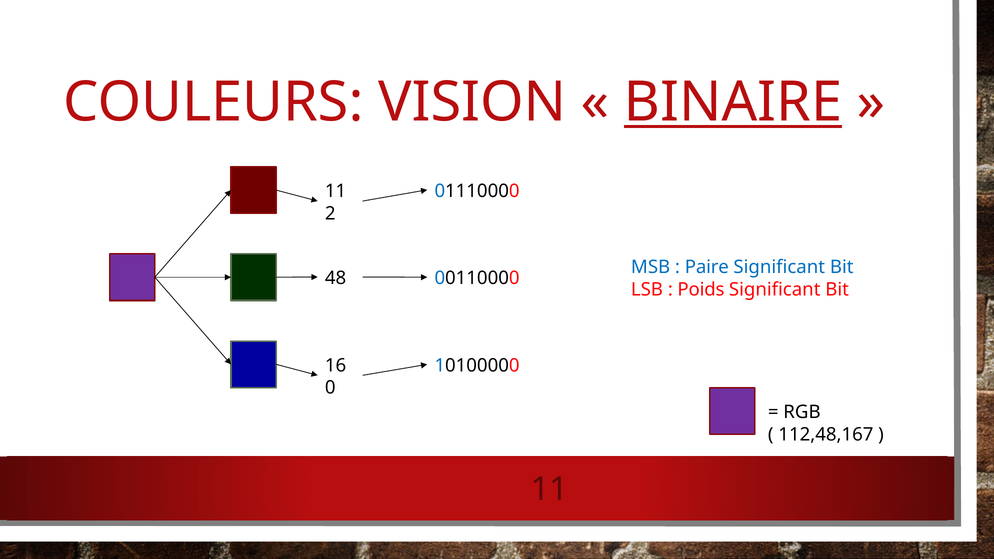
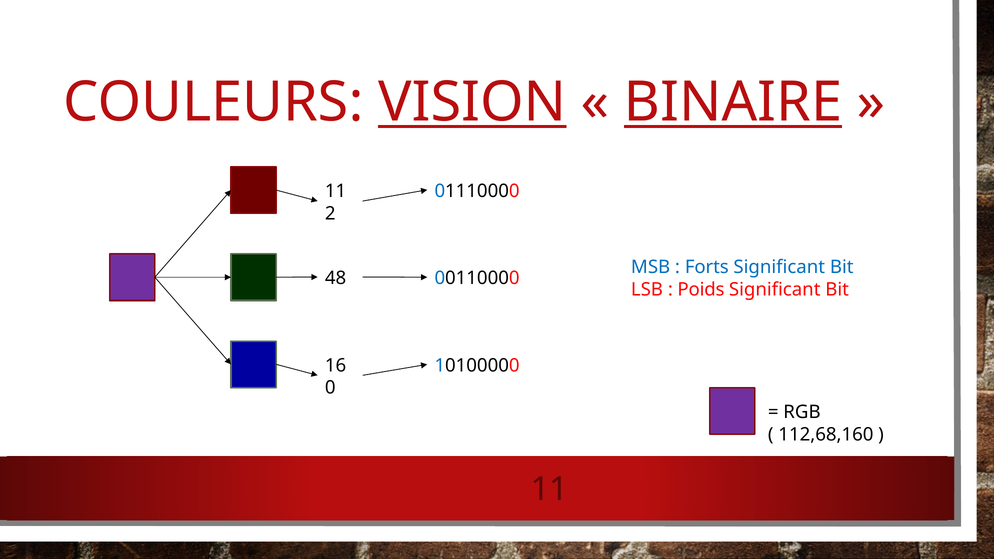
VISION underline: none -> present (472, 103)
Paire: Paire -> Forts (707, 267)
112,48,167: 112,48,167 -> 112,68,160 (826, 434)
